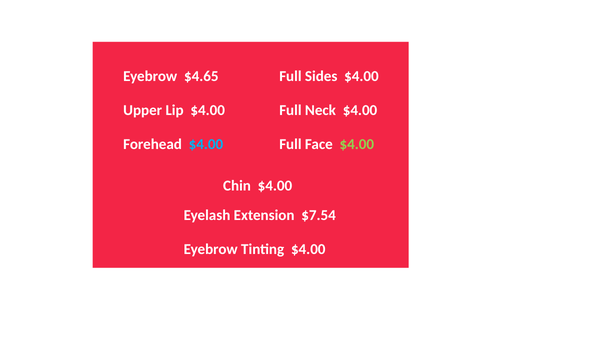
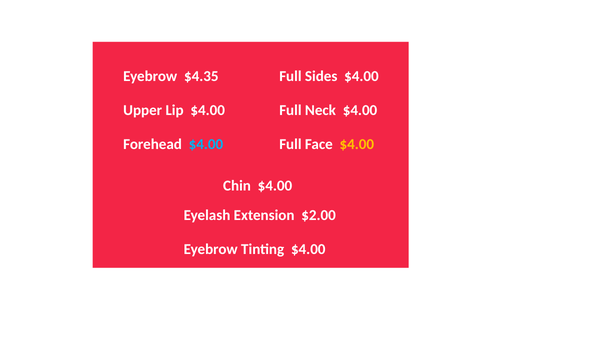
$4.65: $4.65 -> $4.35 (201, 76)
$4.00 colour: light green -> yellow (357, 144)
$7.54: $7.54 -> $2.00 (319, 215)
